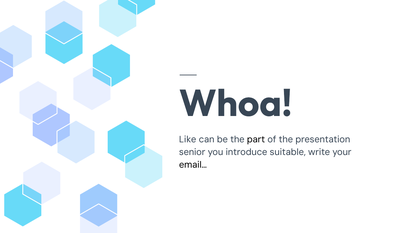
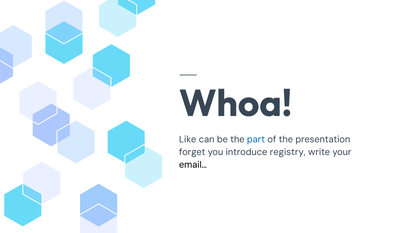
part colour: black -> blue (256, 139)
senior: senior -> forget (192, 152)
suitable: suitable -> registry (288, 152)
